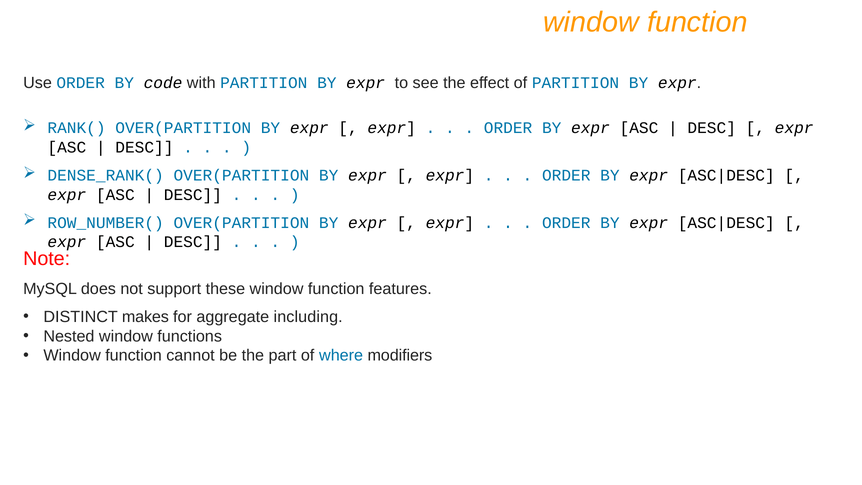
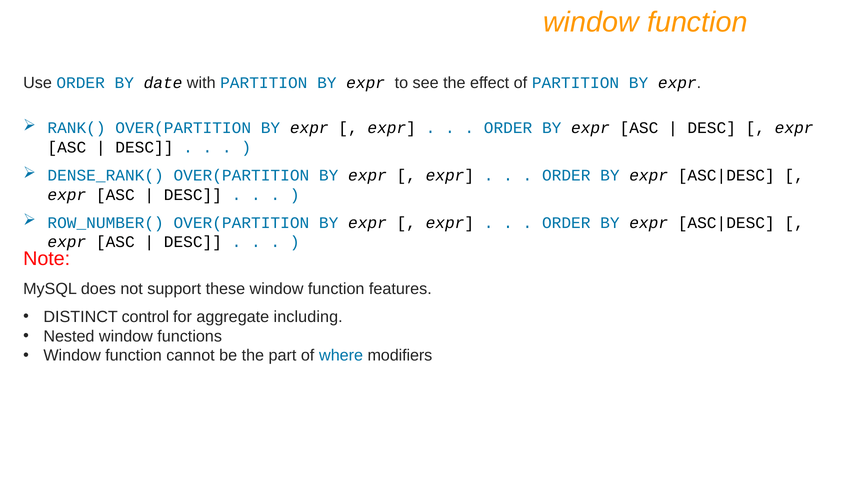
code: code -> date (163, 83)
makes: makes -> control (145, 317)
